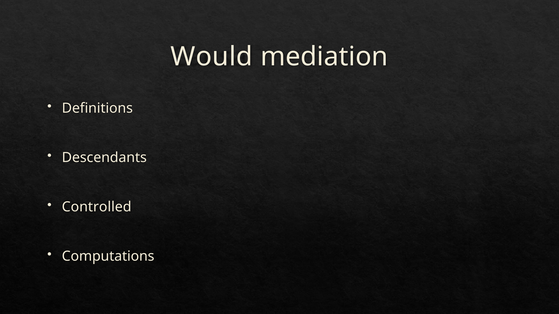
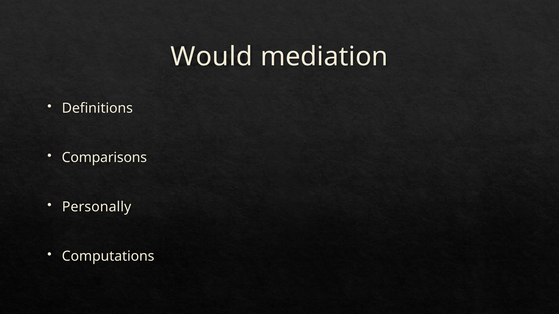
Descendants: Descendants -> Comparisons (104, 158)
Controlled: Controlled -> Personally (97, 207)
